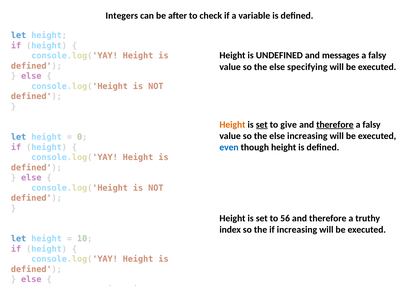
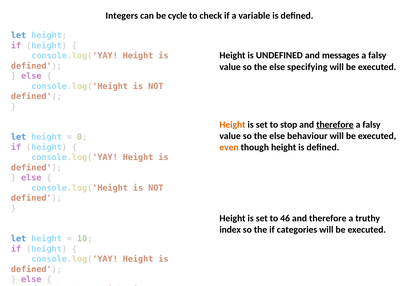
after: after -> cycle (178, 16)
set underline: present -> none (262, 125)
give: give -> stop (289, 125)
else increasing: increasing -> behaviour (307, 136)
even colour: blue -> orange (229, 147)
56: 56 -> 46 (285, 218)
if increasing: increasing -> categories (297, 230)
